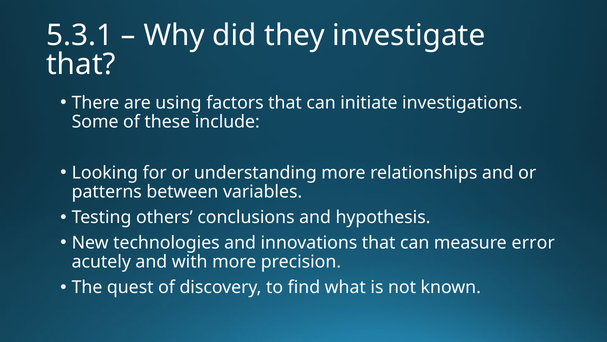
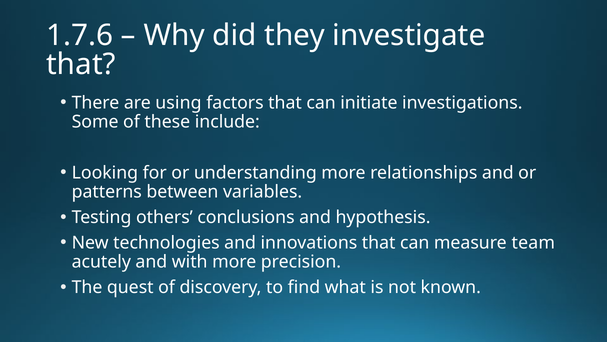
5.3.1: 5.3.1 -> 1.7.6 (80, 36)
error: error -> team (533, 242)
